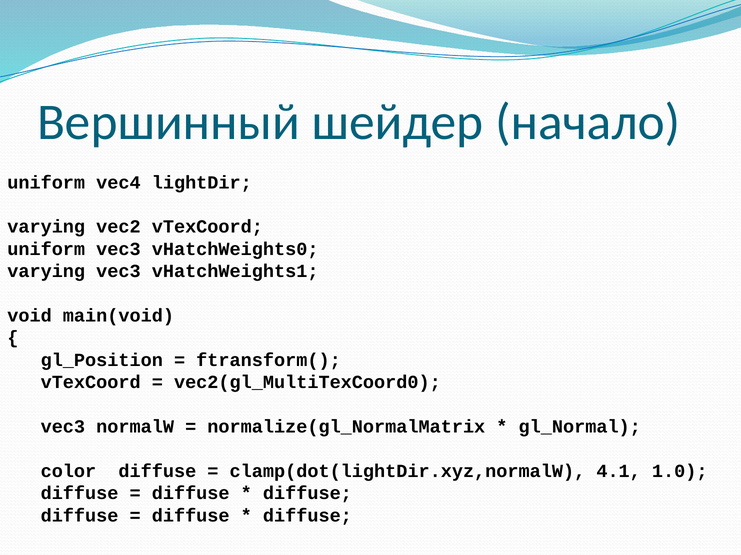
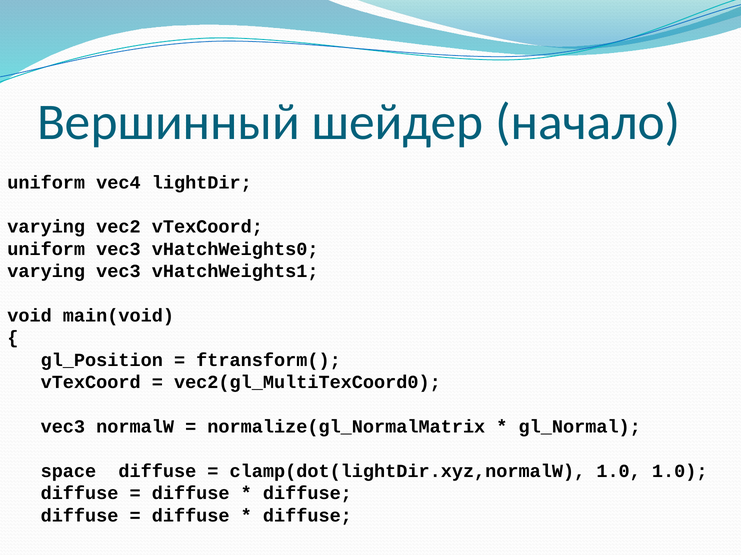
color: color -> space (68, 472)
clamp(dot(lightDir.xyz,normalW 4.1: 4.1 -> 1.0 (619, 472)
